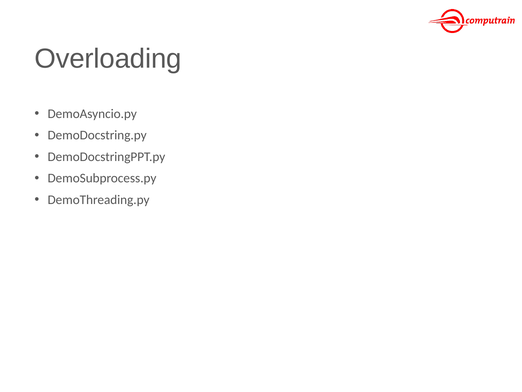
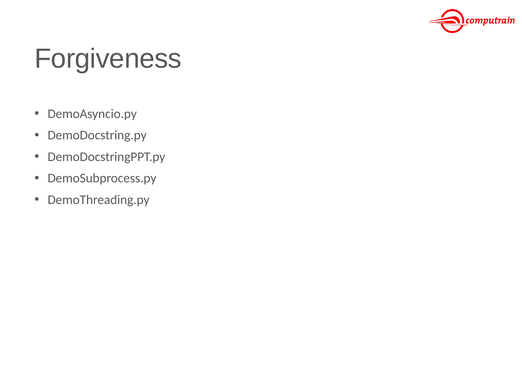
Overloading: Overloading -> Forgiveness (108, 58)
